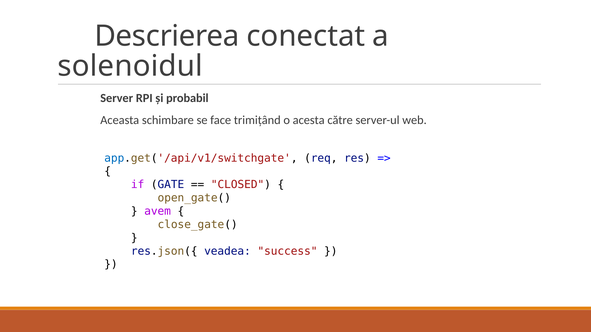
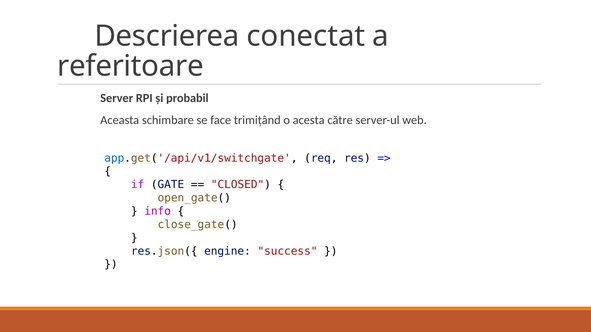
solenoidul: solenoidul -> referitoare (130, 66)
avem: avem -> info (158, 211)
veadea: veadea -> engine (227, 251)
